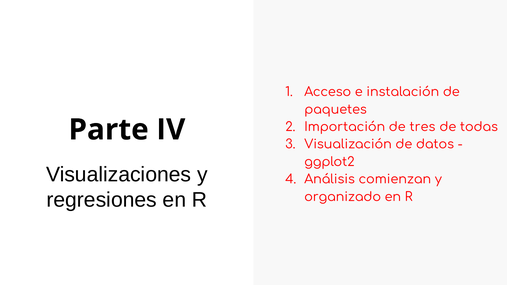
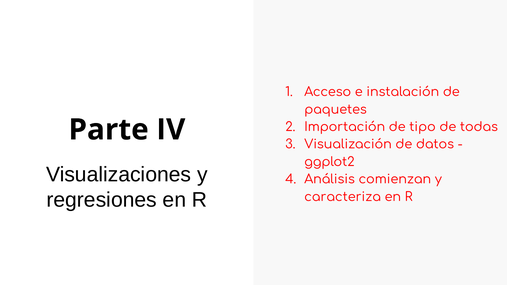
tres: tres -> tipo (422, 127)
organizado: organizado -> caracteriza (343, 197)
